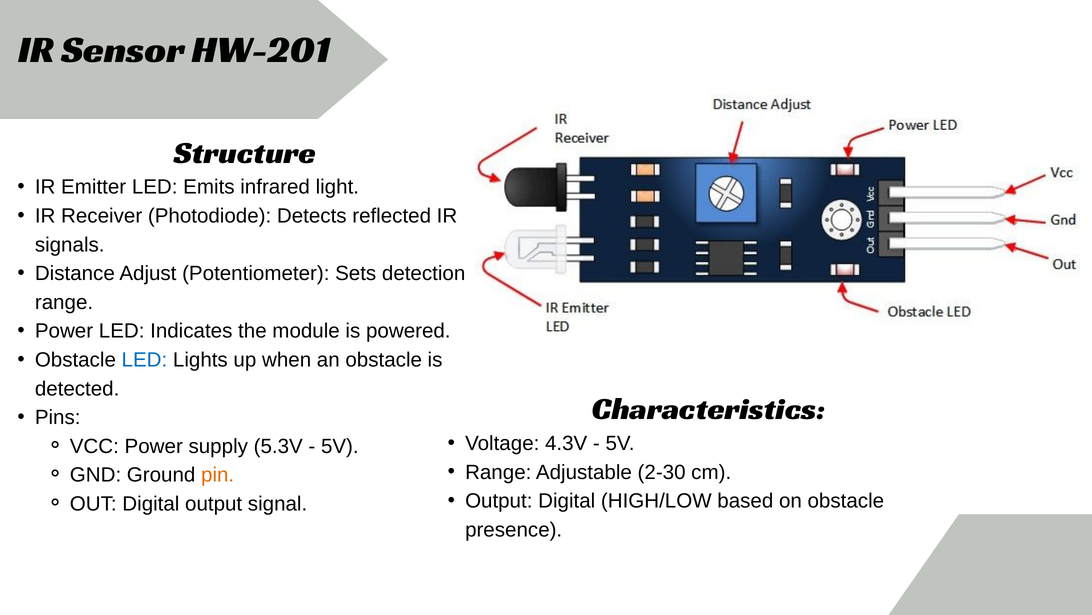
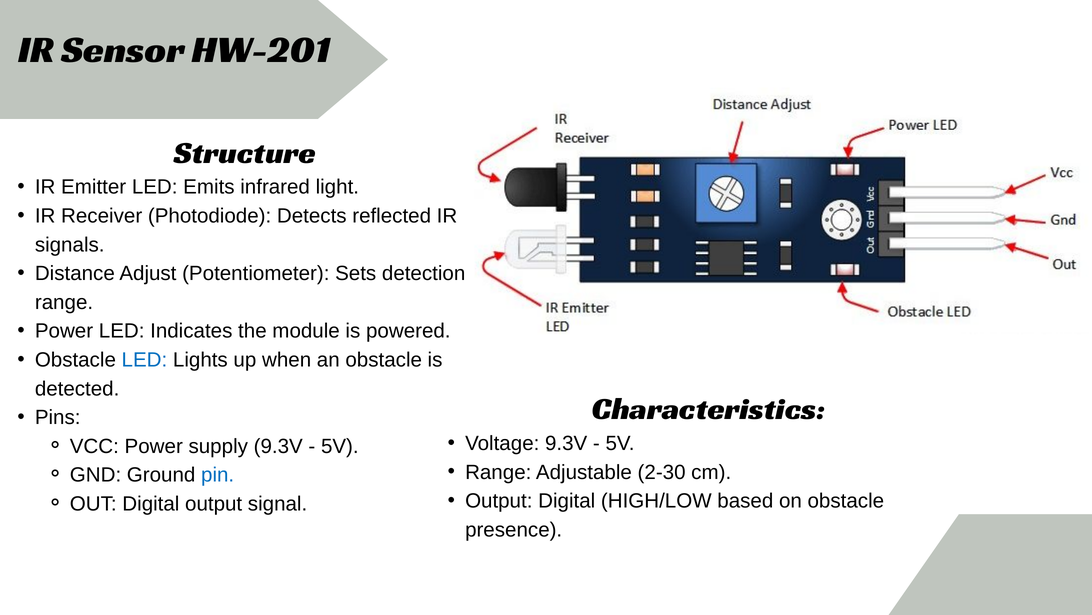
Voltage 4.3V: 4.3V -> 9.3V (566, 443)
supply 5.3V: 5.3V -> 9.3V (278, 446)
pin colour: orange -> blue (218, 475)
